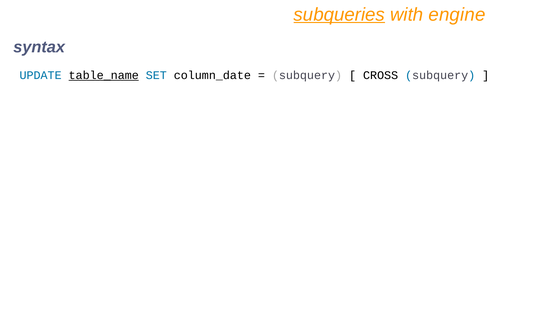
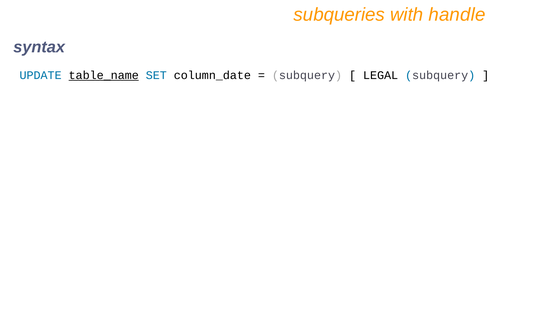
subqueries underline: present -> none (339, 15)
engine: engine -> handle (457, 15)
CROSS: CROSS -> LEGAL (381, 75)
